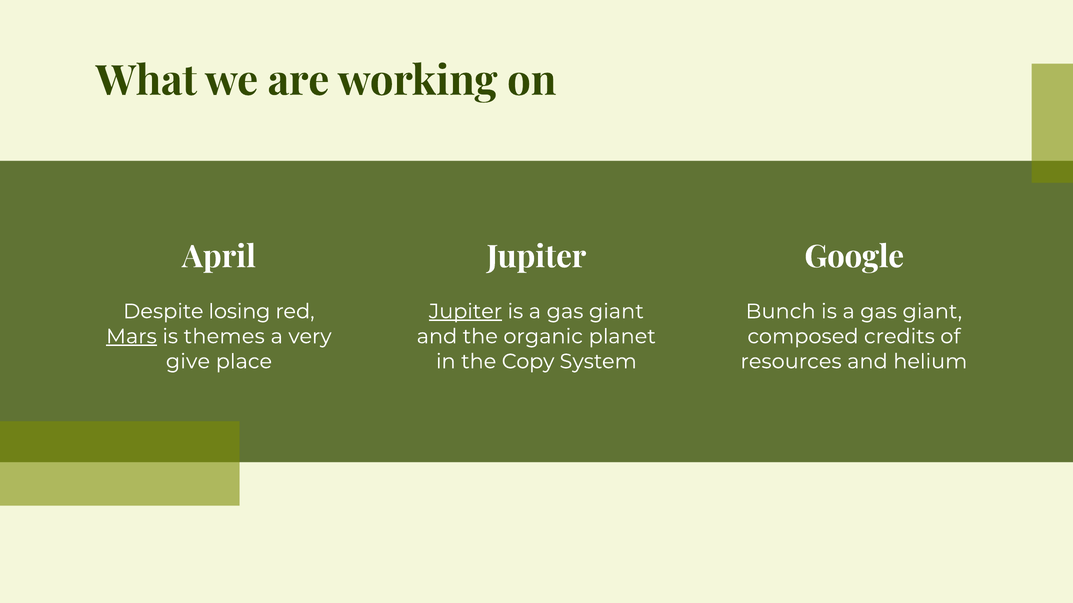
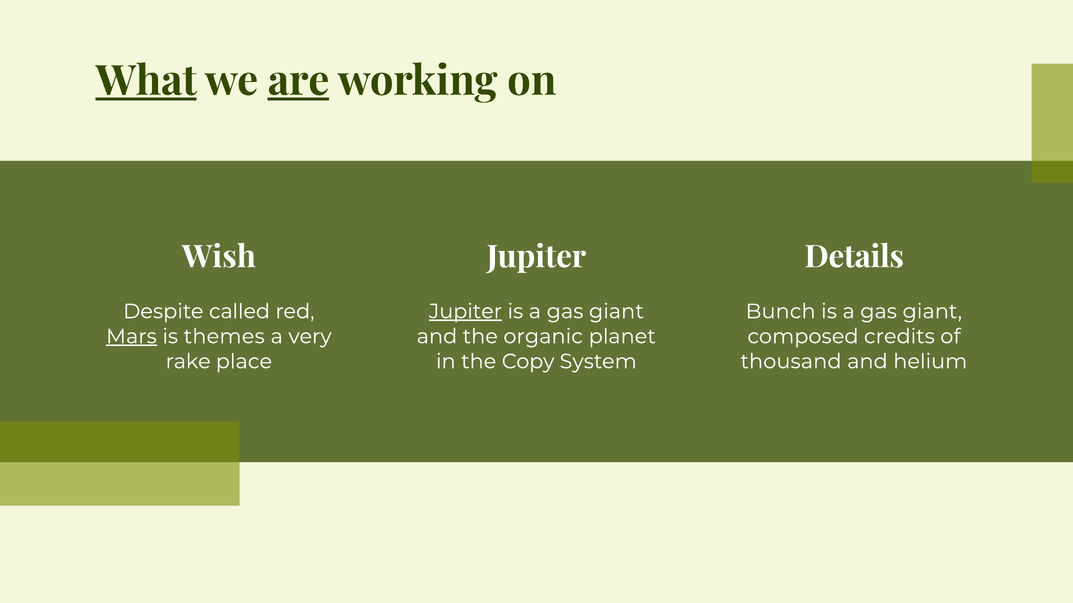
What underline: none -> present (146, 81)
are underline: none -> present (299, 81)
April: April -> Wish (219, 257)
Google: Google -> Details (854, 257)
losing: losing -> called (239, 312)
give: give -> rake (188, 362)
resources: resources -> thousand (791, 362)
